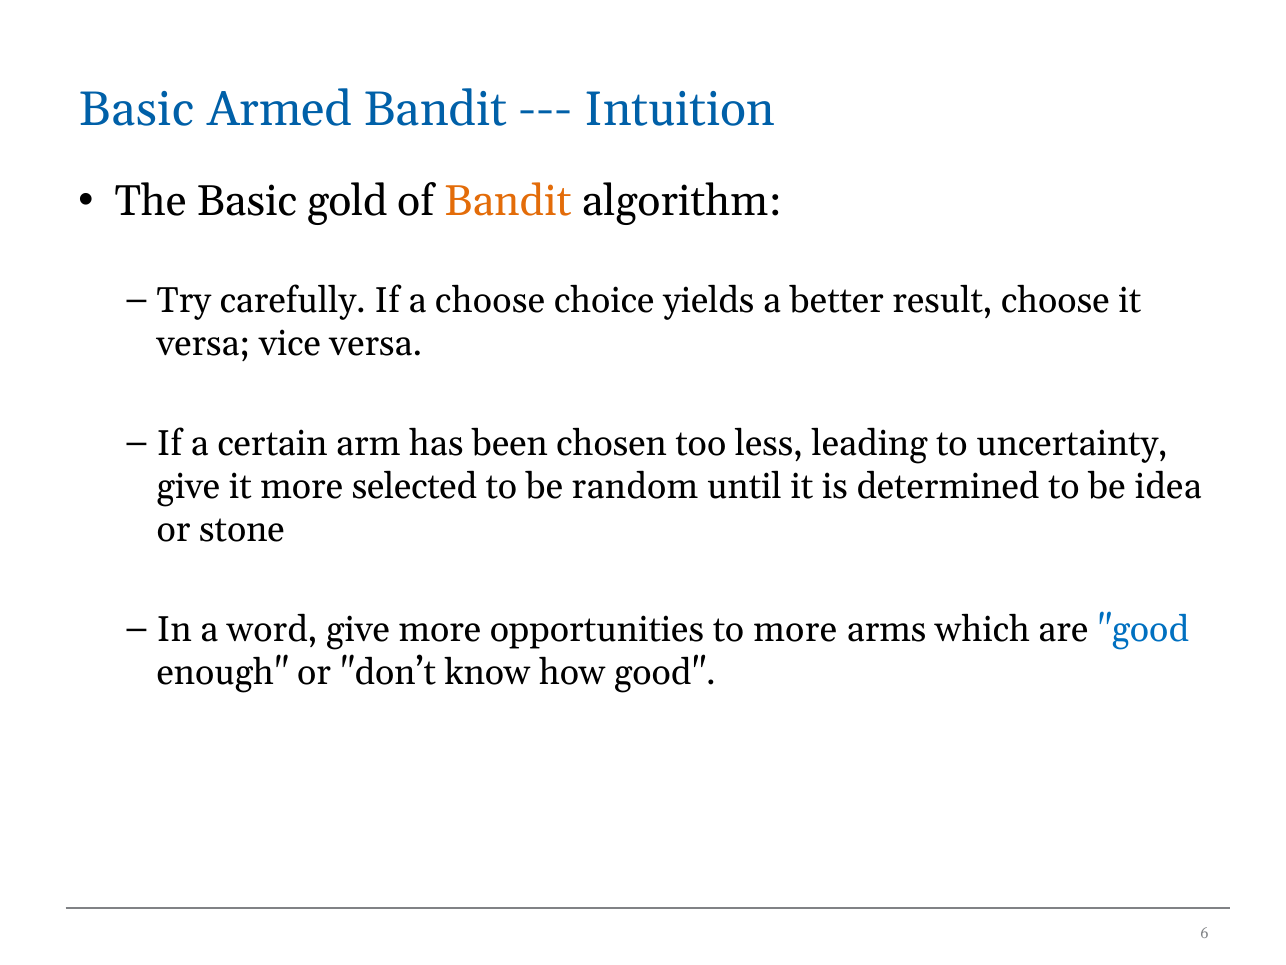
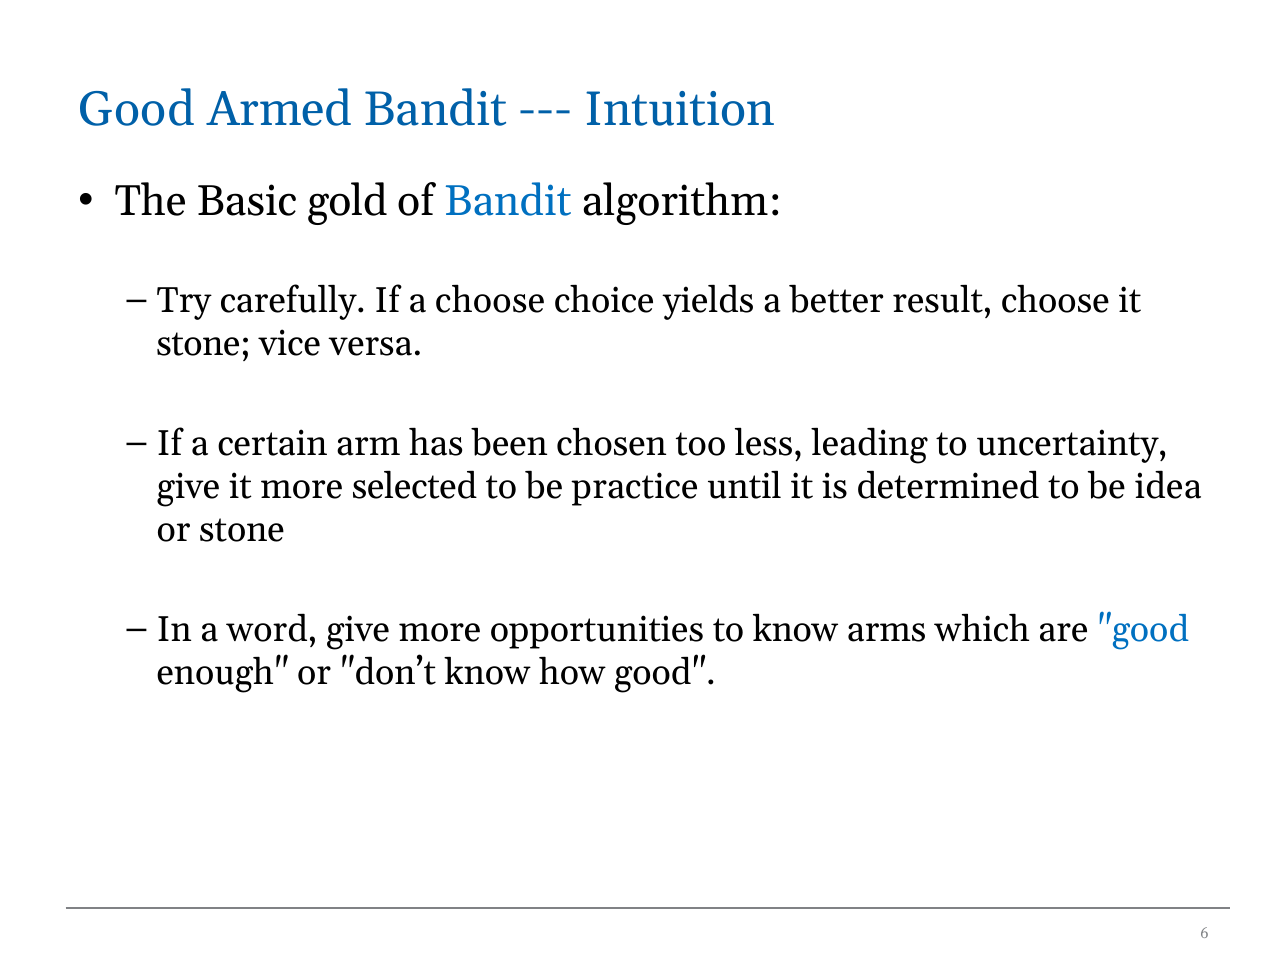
Basic: Basic -> Good (137, 110)
Bandit colour: orange -> blue (508, 201)
versa: versa -> stone (204, 343)
random: random -> practice (635, 486)
to more: more -> know (795, 629)
